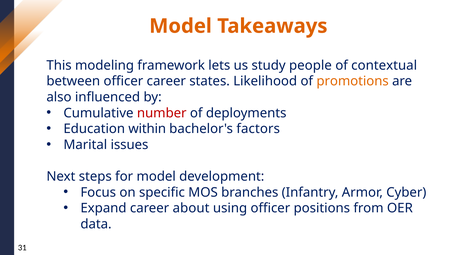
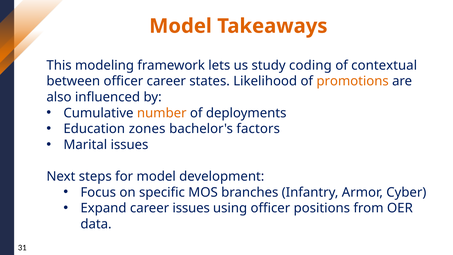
people: people -> coding (310, 65)
number colour: red -> orange (162, 113)
within: within -> zones (147, 129)
career about: about -> issues (191, 208)
